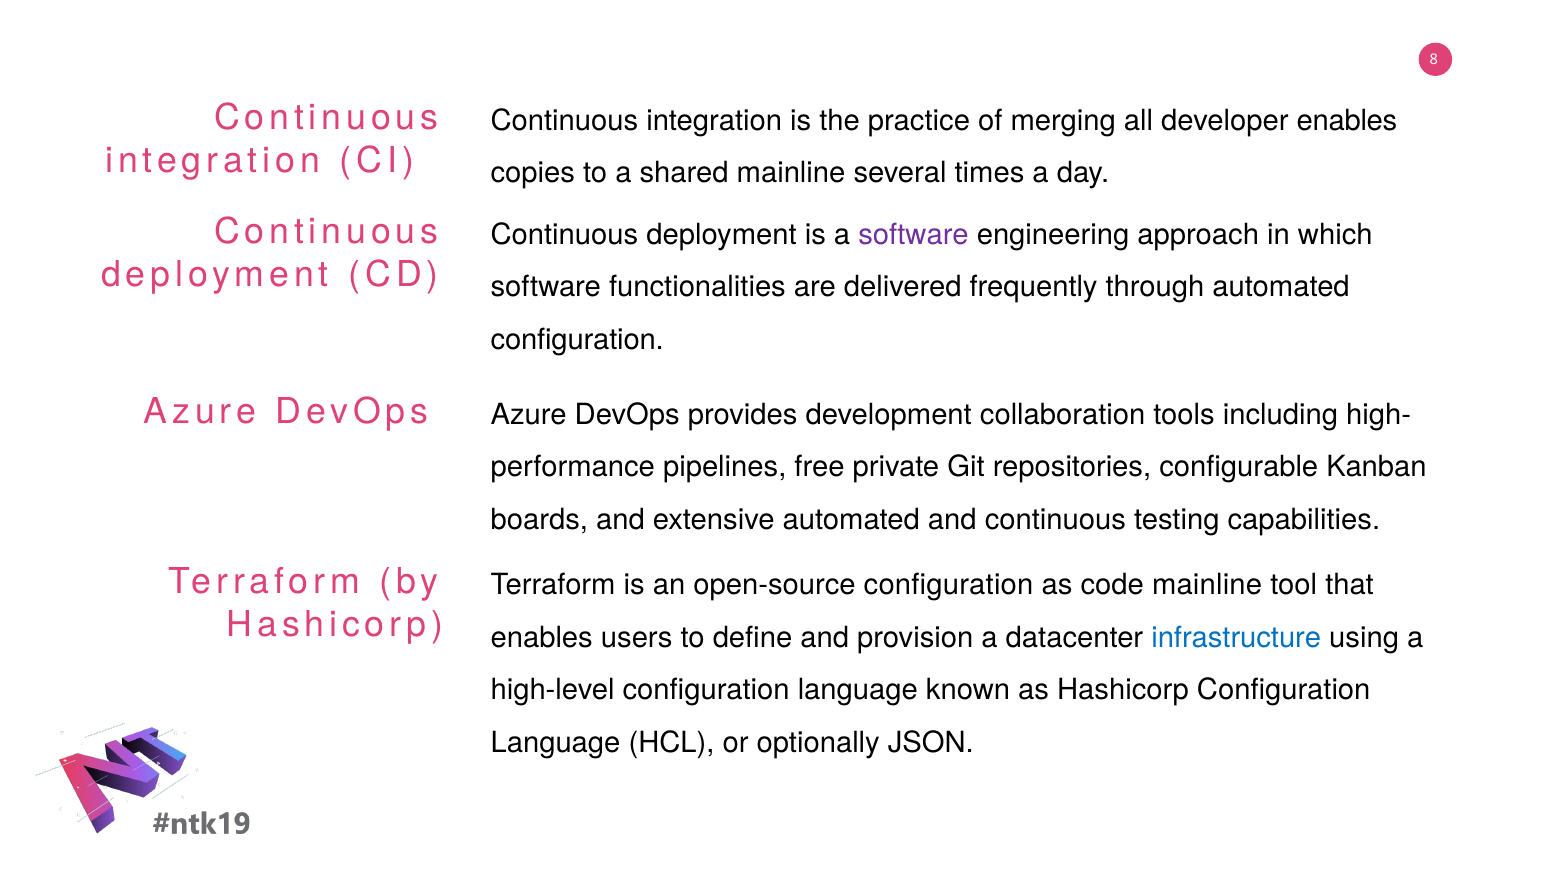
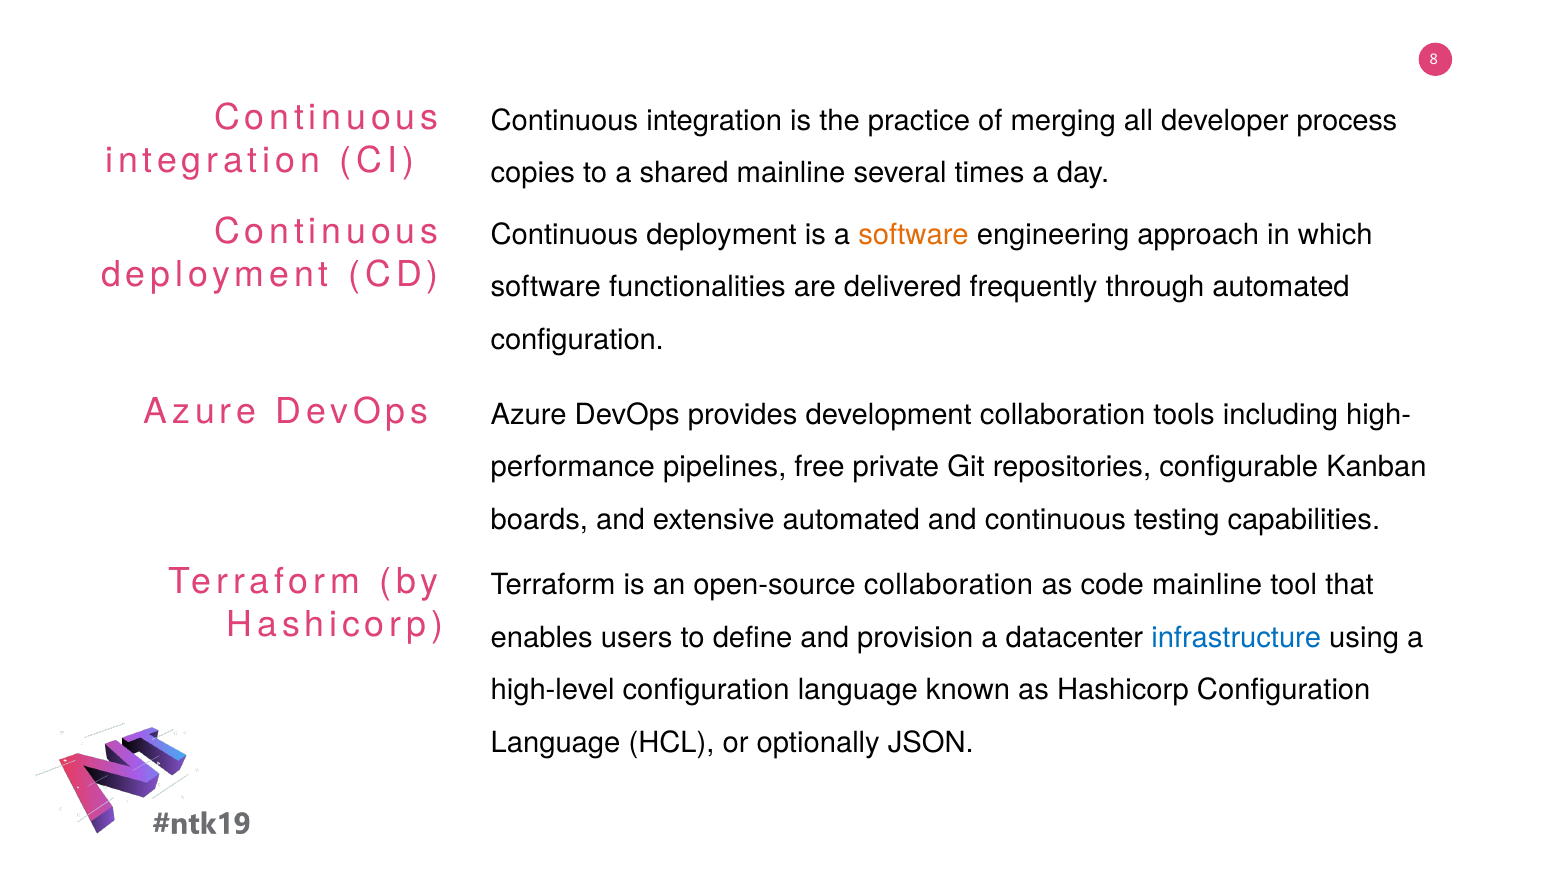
developer enables: enables -> process (1347, 121)
software colour: purple -> orange (914, 235)
open-source configuration: configuration -> collaboration (949, 585)
